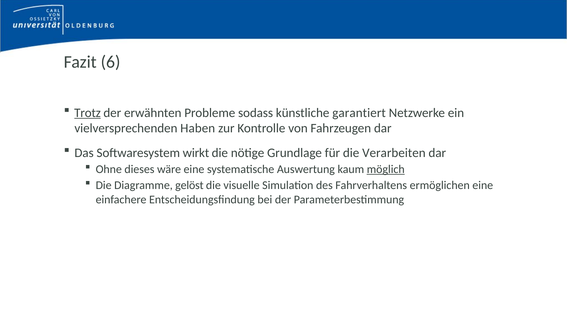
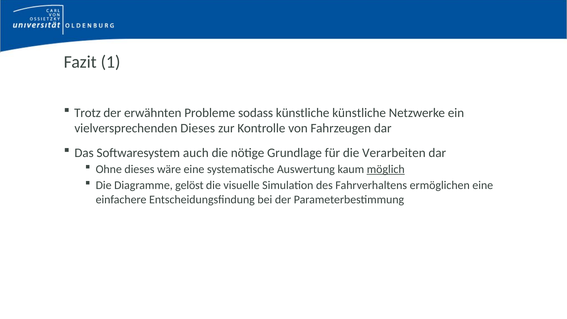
6: 6 -> 1 (111, 62)
Trotz underline: present -> none (88, 113)
künstliche garantiert: garantiert -> künstliche (359, 113)
vielversprechenden Haben: Haben -> Dieses (198, 128)
wirkt: wirkt -> auch (196, 153)
